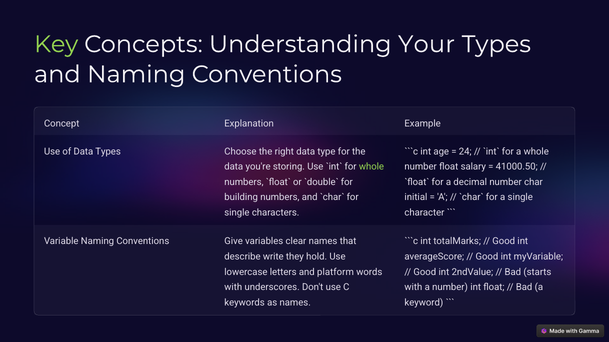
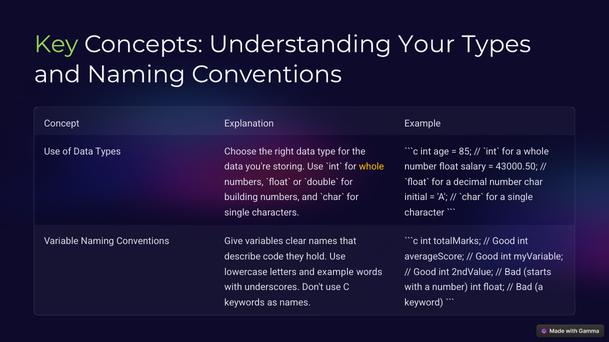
24: 24 -> 85 (465, 152)
whole colour: light green -> yellow (371, 167)
41000.50: 41000.50 -> 43000.50 (517, 167)
write: write -> code (273, 257)
and platform: platform -> example (335, 272)
